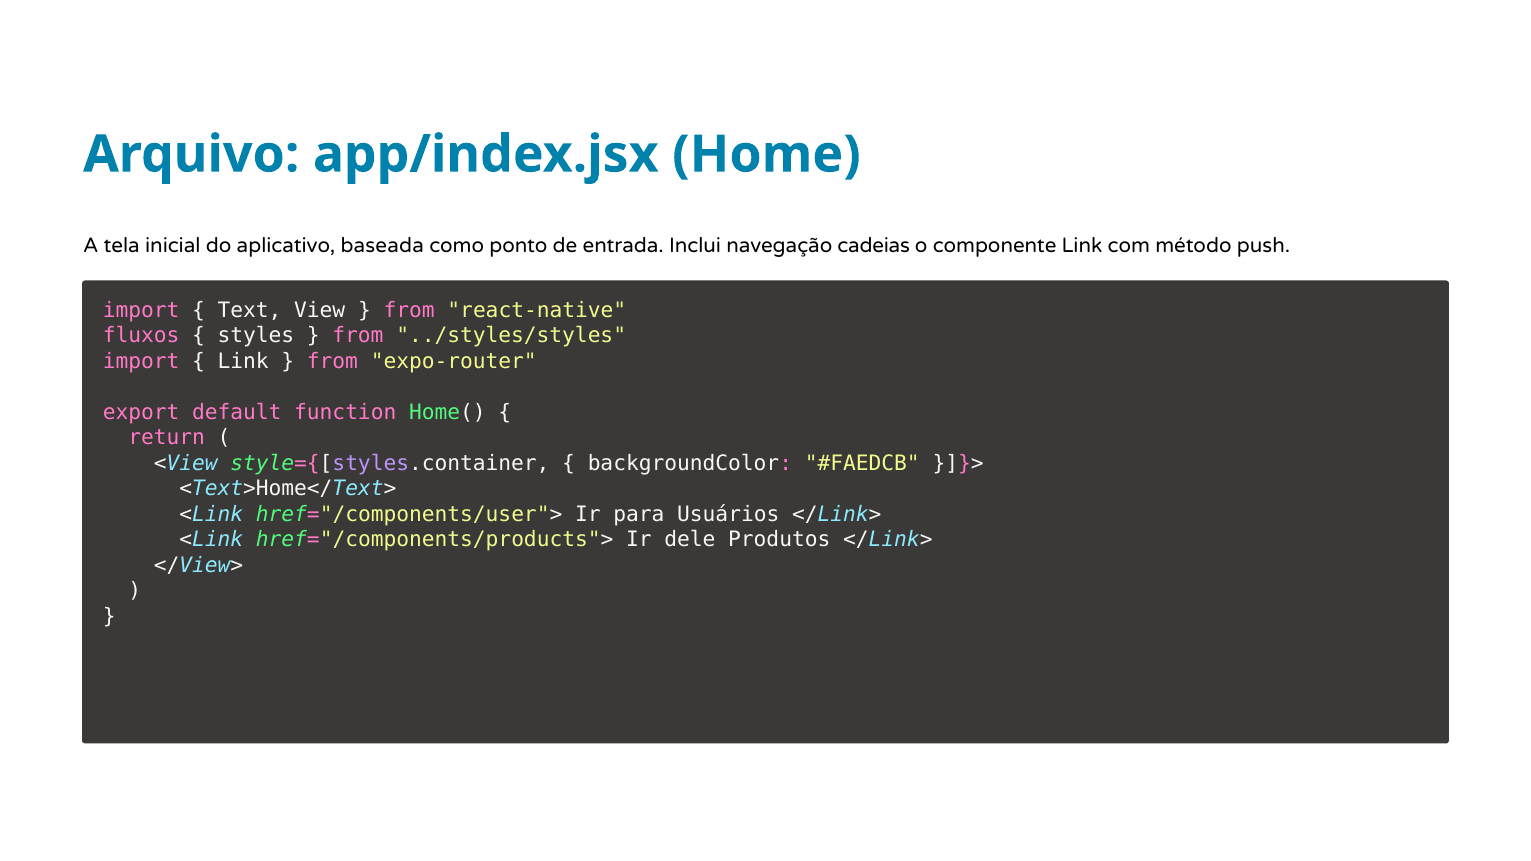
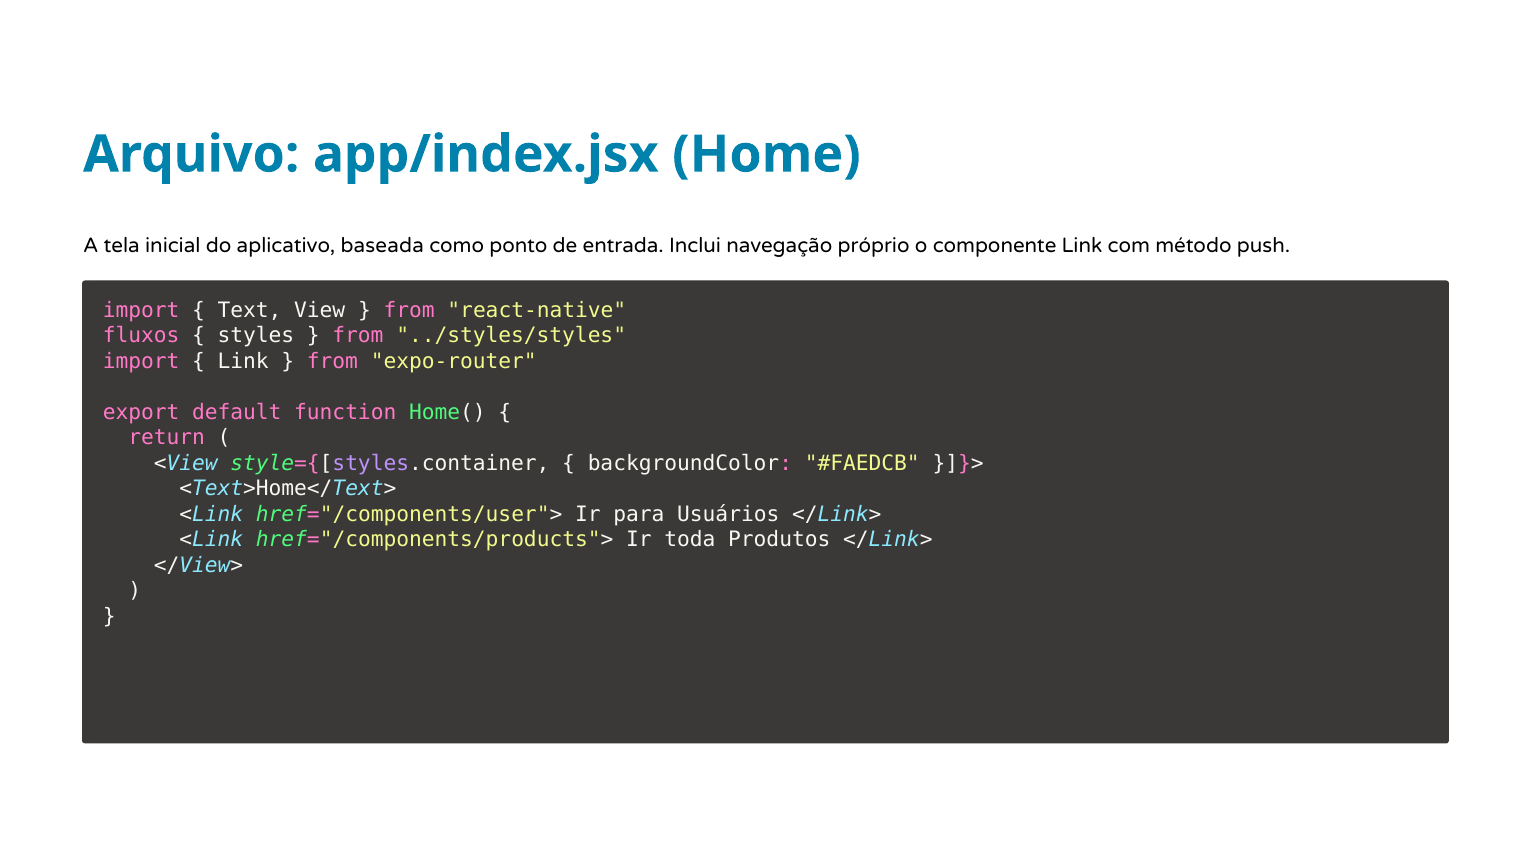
cadeias: cadeias -> próprio (874, 246)
dele: dele -> toda (690, 540)
